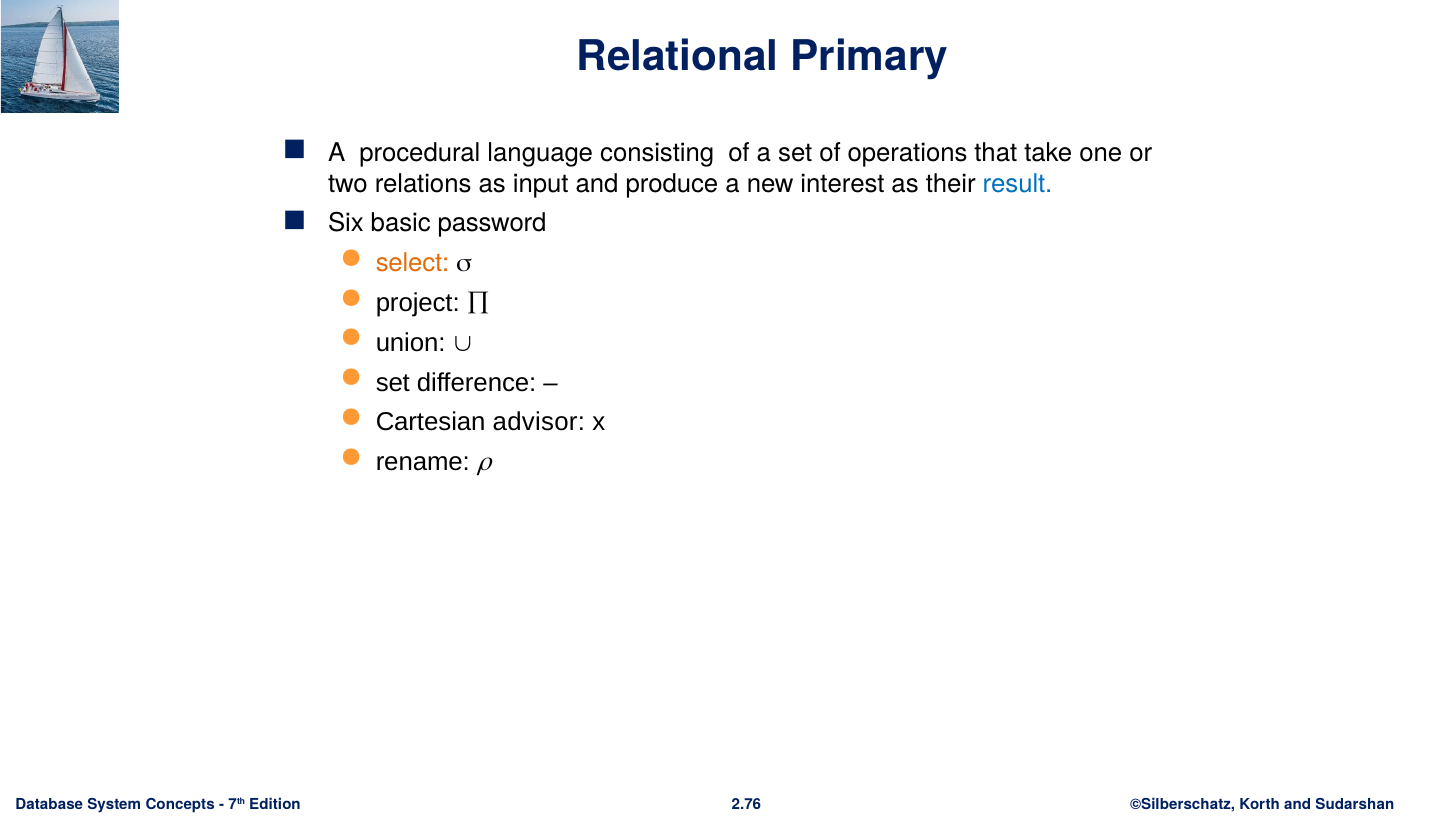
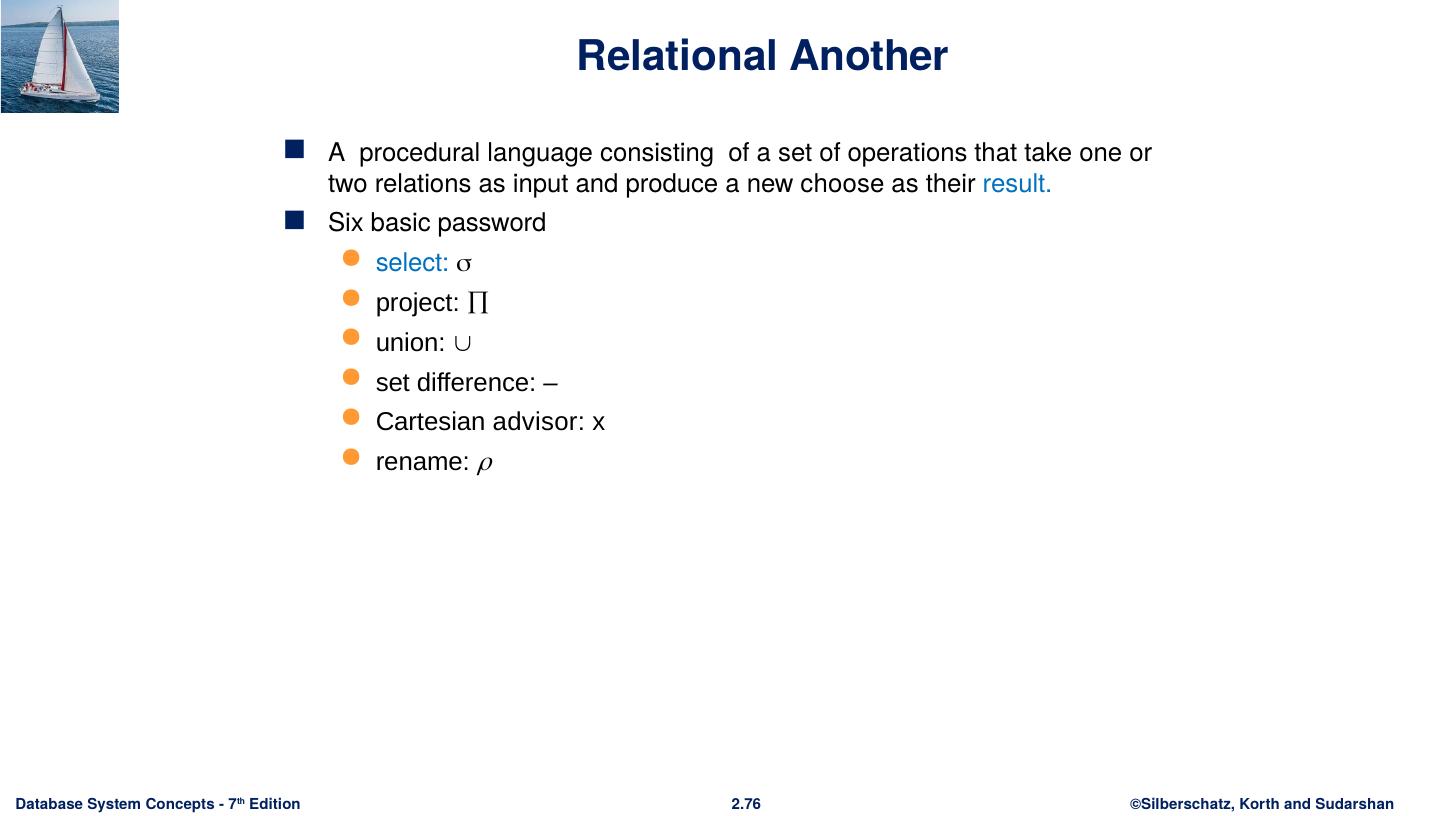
Primary: Primary -> Another (870, 57)
interest: interest -> choose (842, 184)
select colour: orange -> blue (413, 263)
